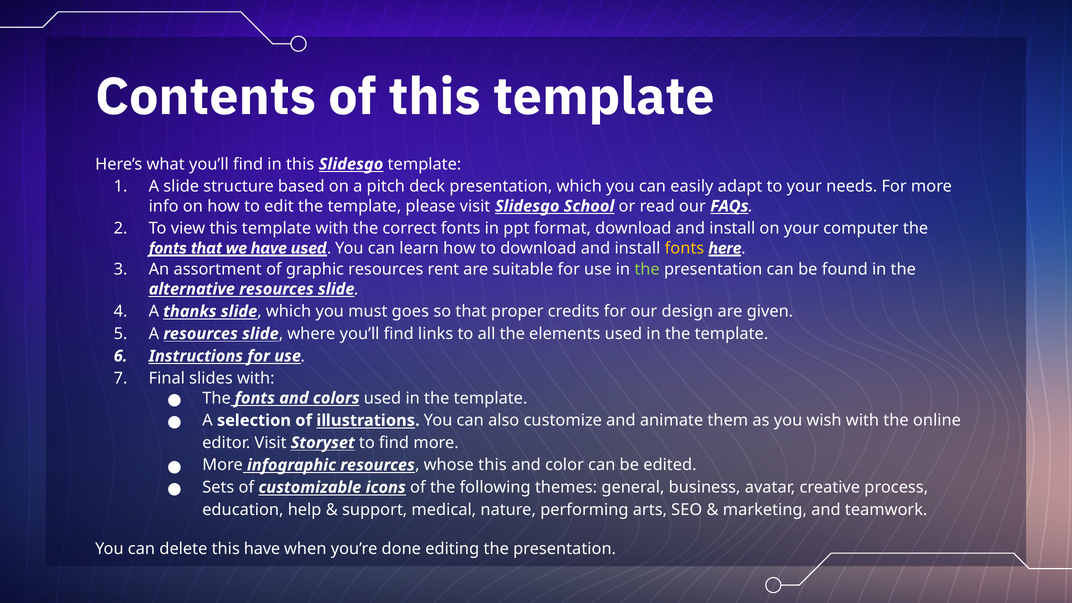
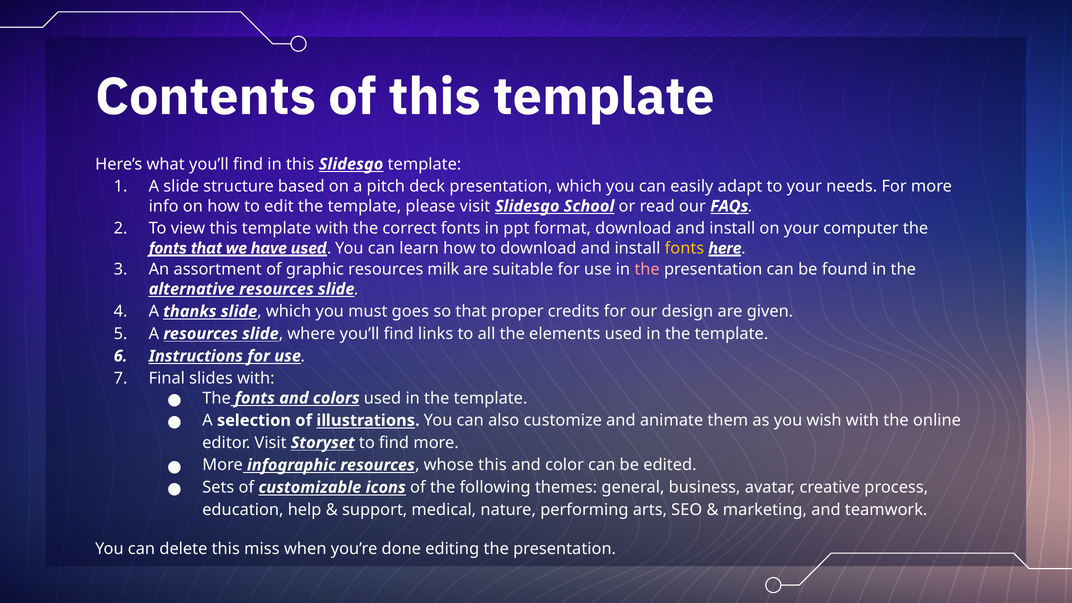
rent: rent -> milk (443, 269)
the colour: light green -> pink (647, 269)
this have: have -> miss (262, 549)
